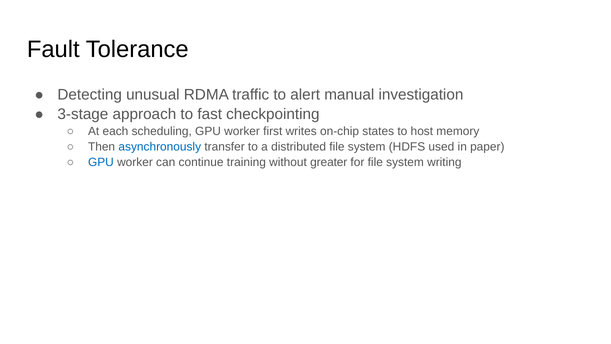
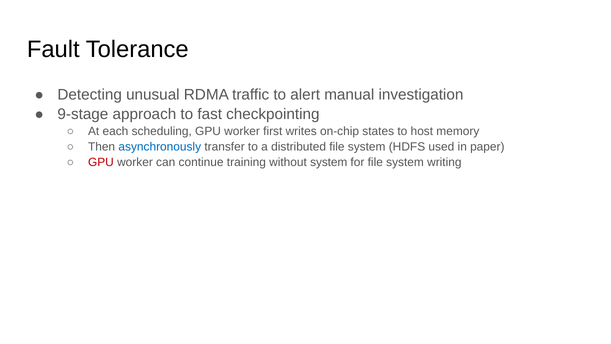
3-stage: 3-stage -> 9-stage (83, 114)
GPU colour: blue -> red (101, 162)
without greater: greater -> system (329, 162)
